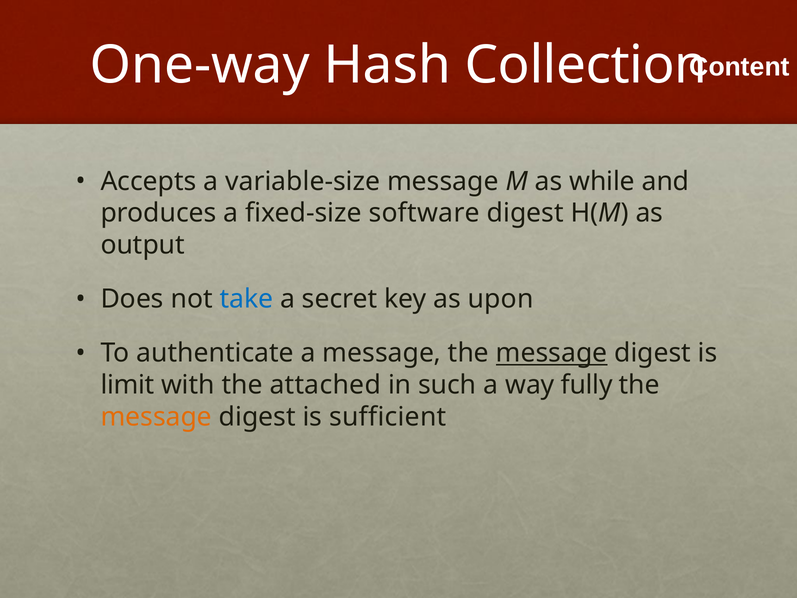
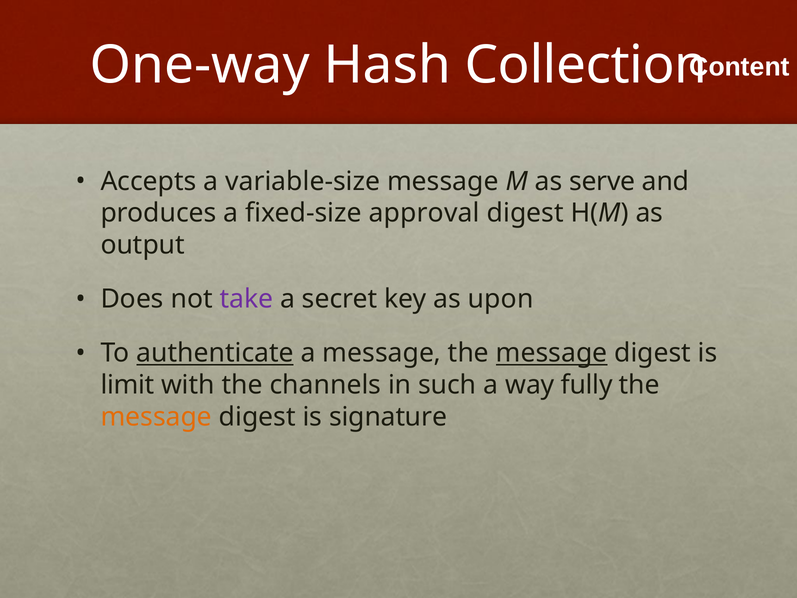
while: while -> serve (602, 181)
software: software -> approval (424, 213)
take colour: blue -> purple (246, 299)
authenticate underline: none -> present (215, 353)
attached: attached -> channels (325, 385)
sufficient: sufficient -> signature (388, 417)
